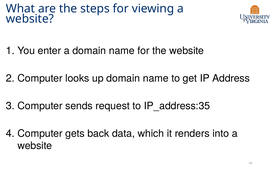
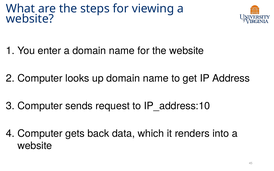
IP_address:35: IP_address:35 -> IP_address:10 (177, 106)
